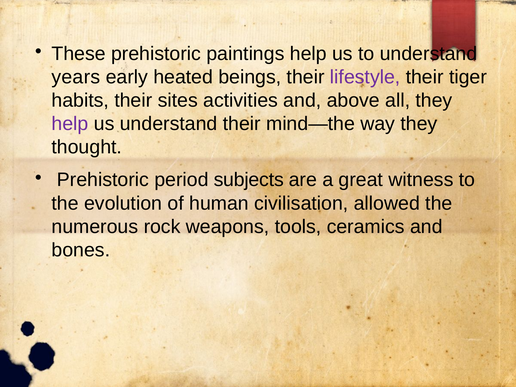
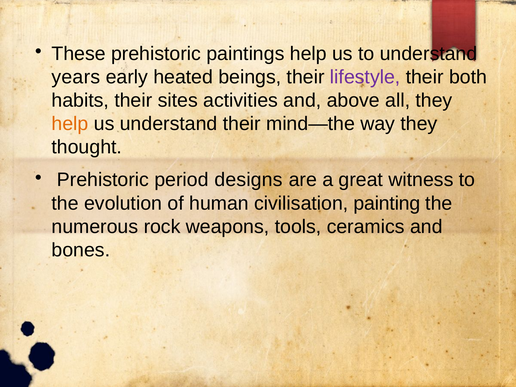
tiger: tiger -> both (468, 77)
help colour: purple -> orange (70, 124)
subjects: subjects -> designs (249, 180)
allowed: allowed -> painting (387, 203)
